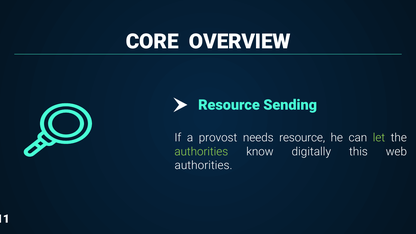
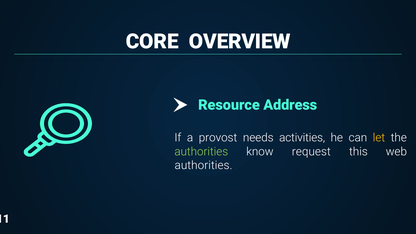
Sending: Sending -> Address (290, 105)
needs resource: resource -> activities (302, 138)
let colour: light green -> yellow (379, 138)
digitally: digitally -> request (311, 152)
